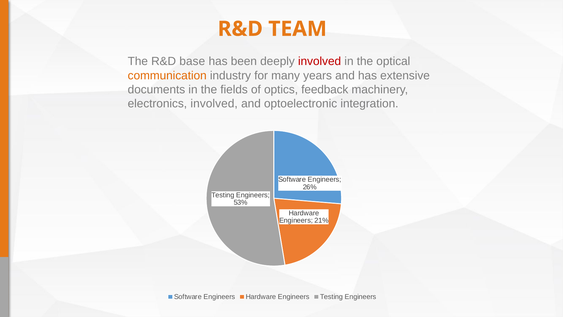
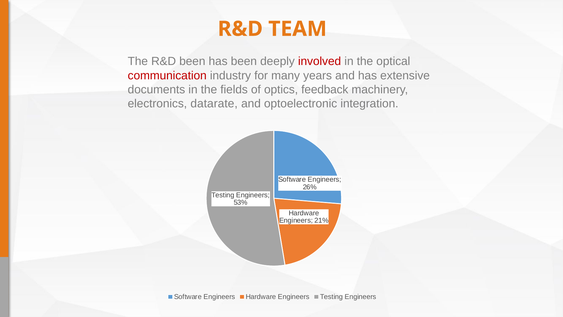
R&D base: base -> been (192, 61)
communication colour: orange -> red (167, 75)
electronics involved: involved -> datarate (214, 104)
